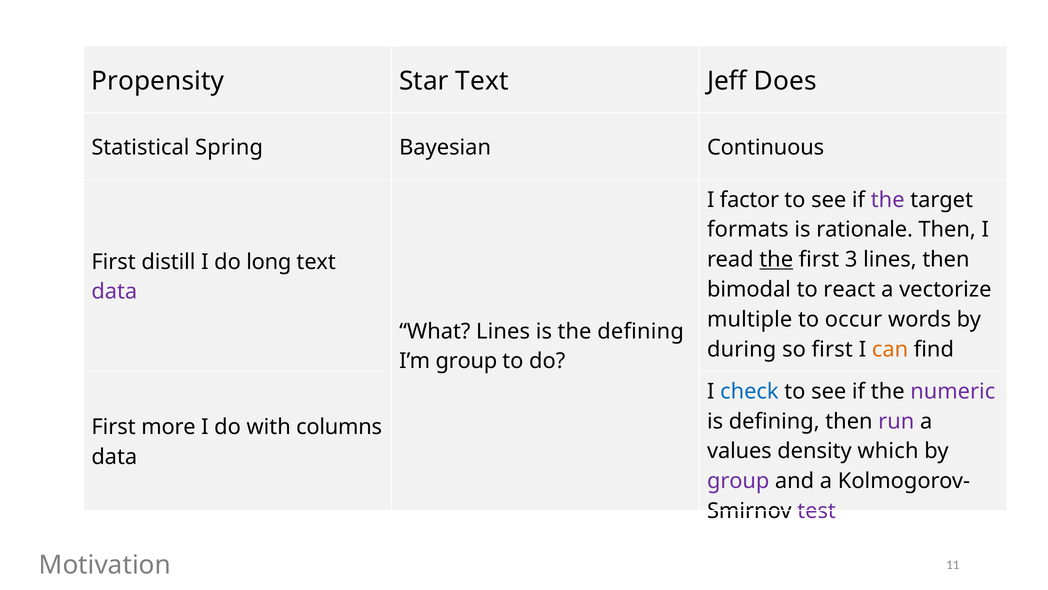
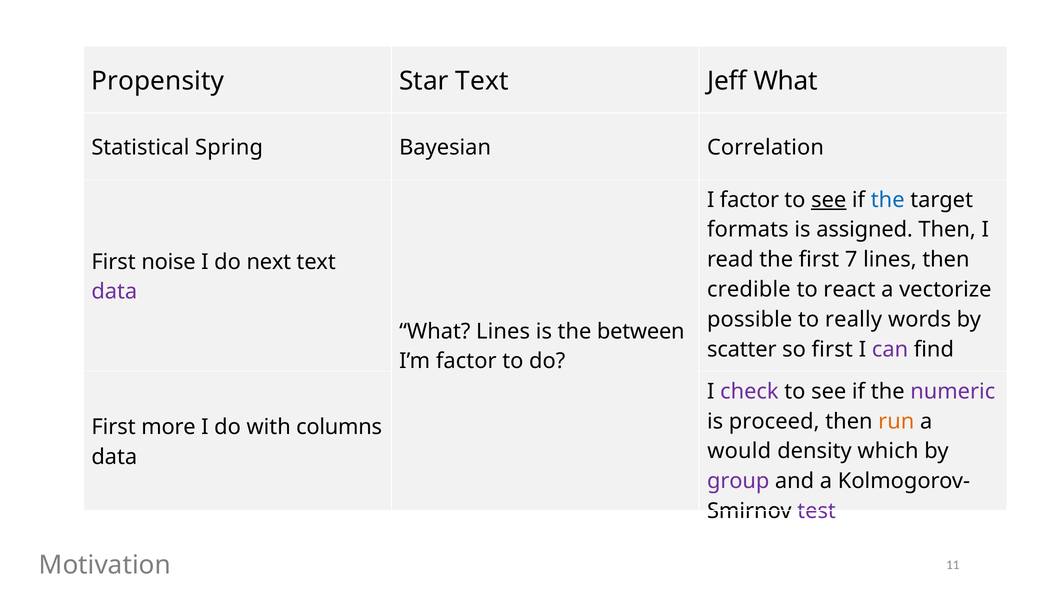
Jeff Does: Does -> What (786, 81)
Continuous: Continuous -> Correlation (765, 148)
see underline: none -> present (829, 200)
the colour: purple -> blue (888, 200)
rationale: rationale -> assigned (865, 230)
the underline: present -> none (776, 259)
3: 3 -> 7 (851, 259)
distill: distill -> noise (169, 262)
long: long -> next (269, 262)
bimodal: bimodal -> credible (749, 289)
multiple: multiple -> possible (750, 319)
occur: occur -> really (854, 319)
the defining: defining -> between (641, 331)
during: during -> scatter (742, 349)
can colour: orange -> purple (890, 349)
I’m group: group -> factor (466, 361)
check colour: blue -> purple (749, 391)
is defining: defining -> proceed (774, 421)
run colour: purple -> orange (896, 421)
values: values -> would (739, 451)
